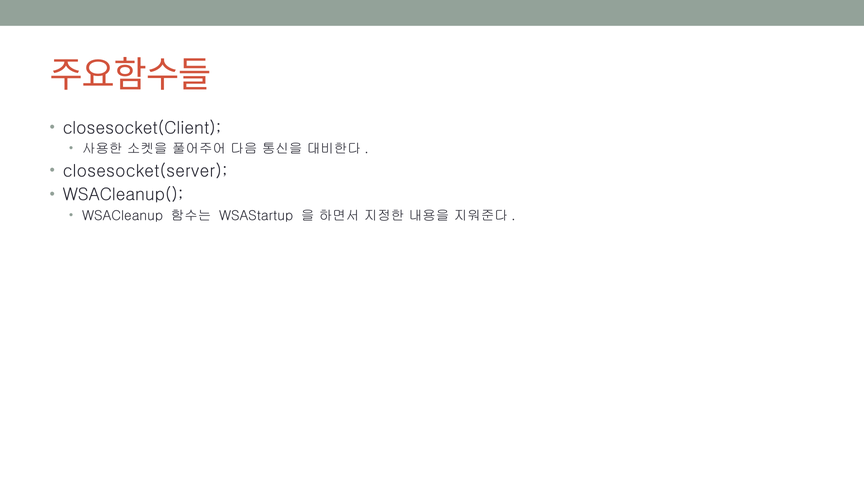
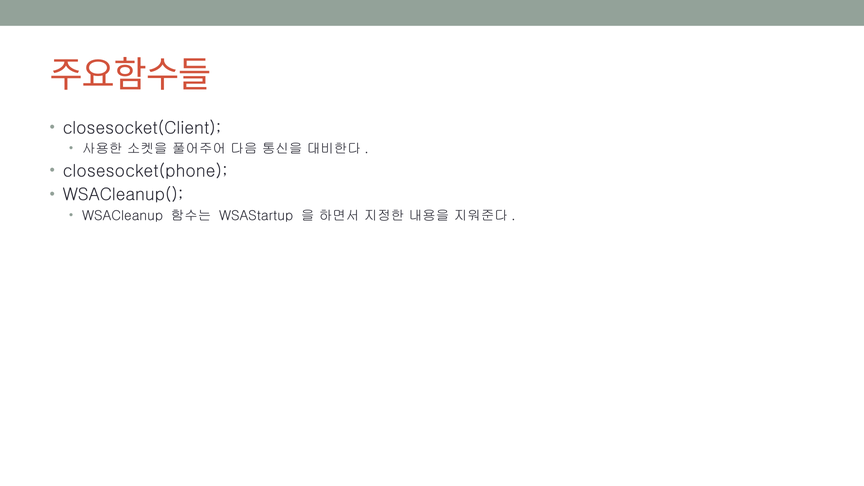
closesocket(server: closesocket(server -> closesocket(phone (145, 171)
